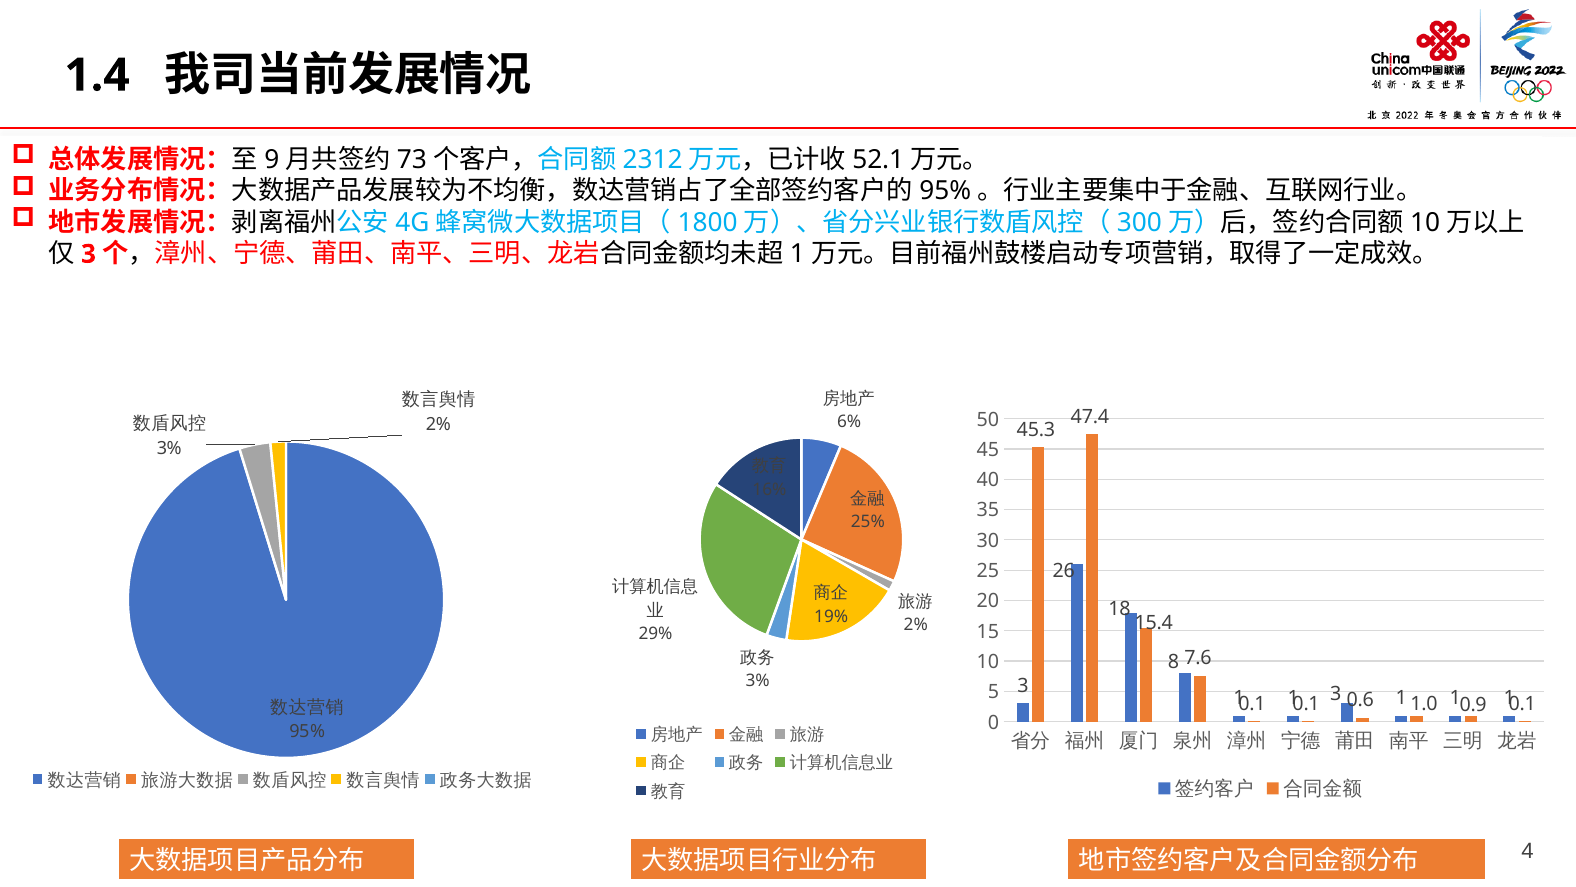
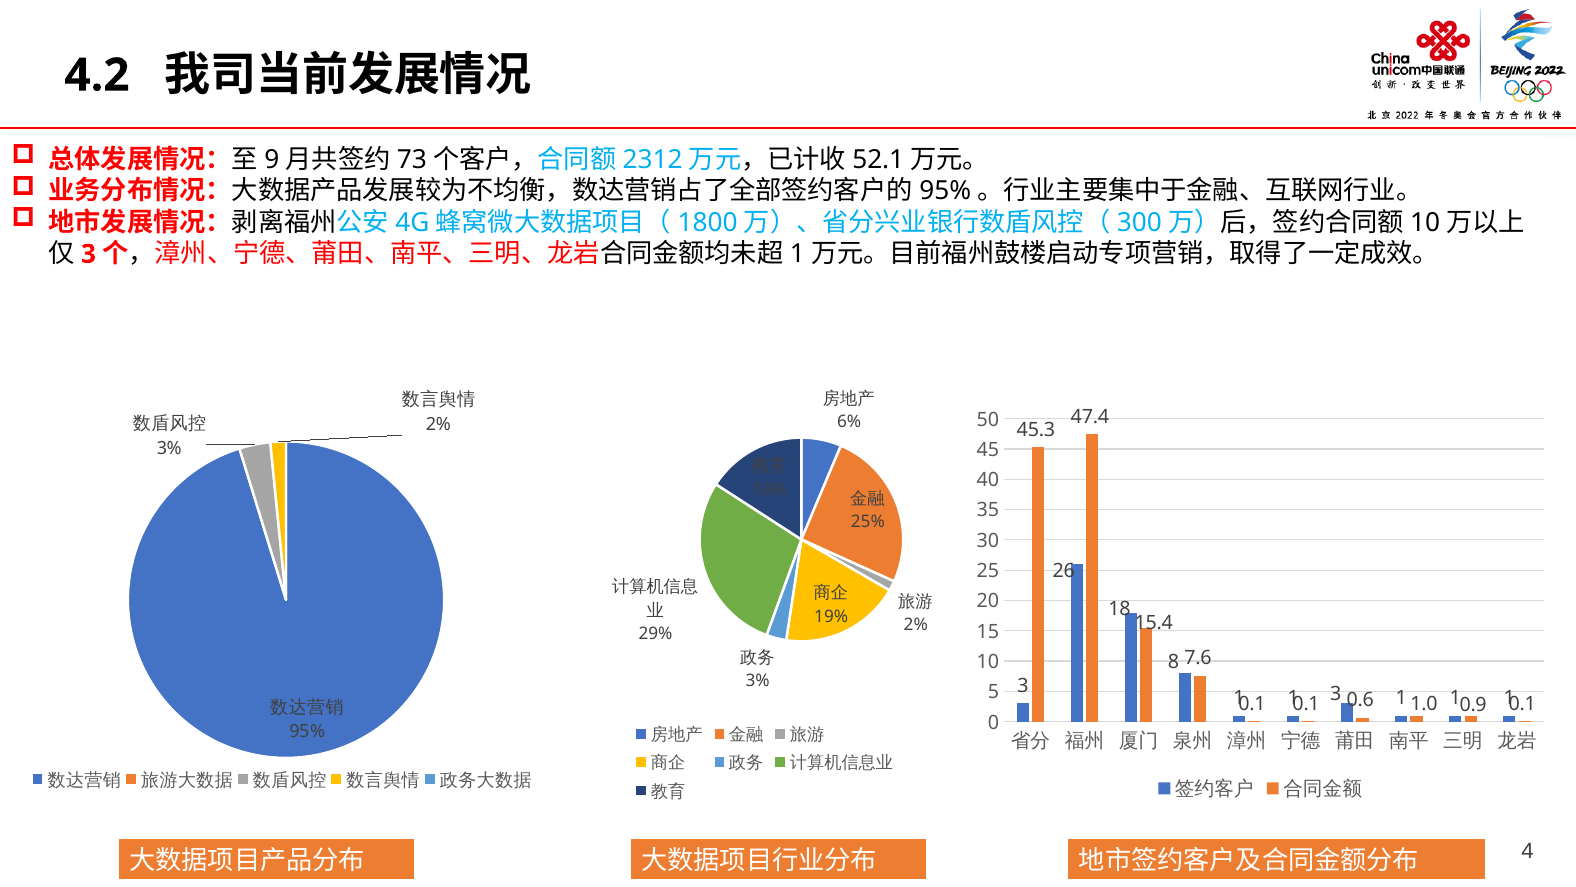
1.4: 1.4 -> 4.2 (97, 75)
